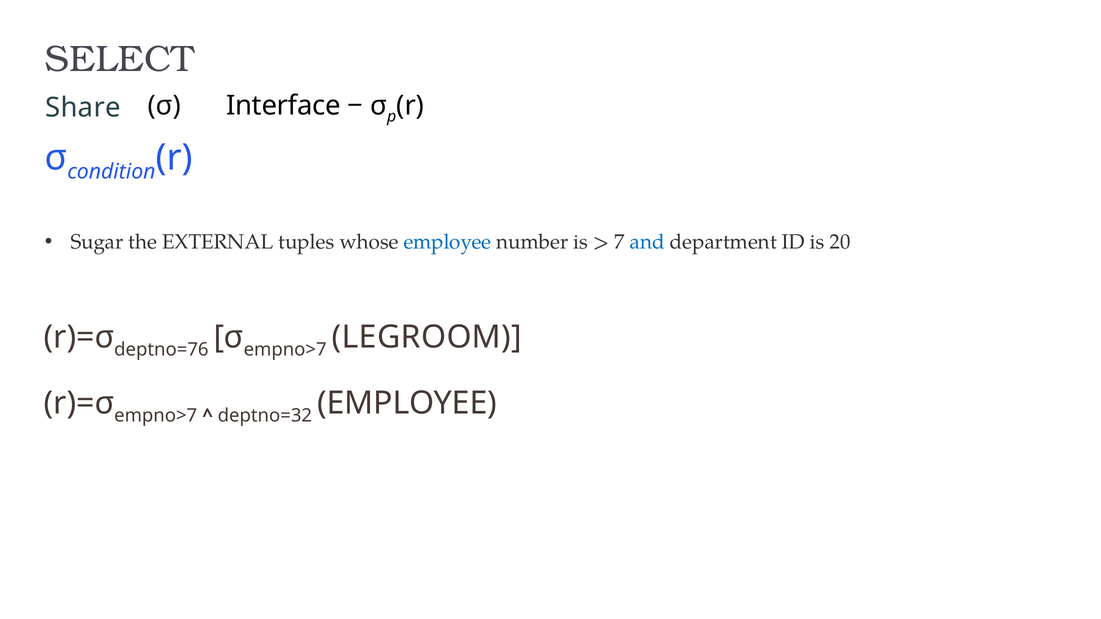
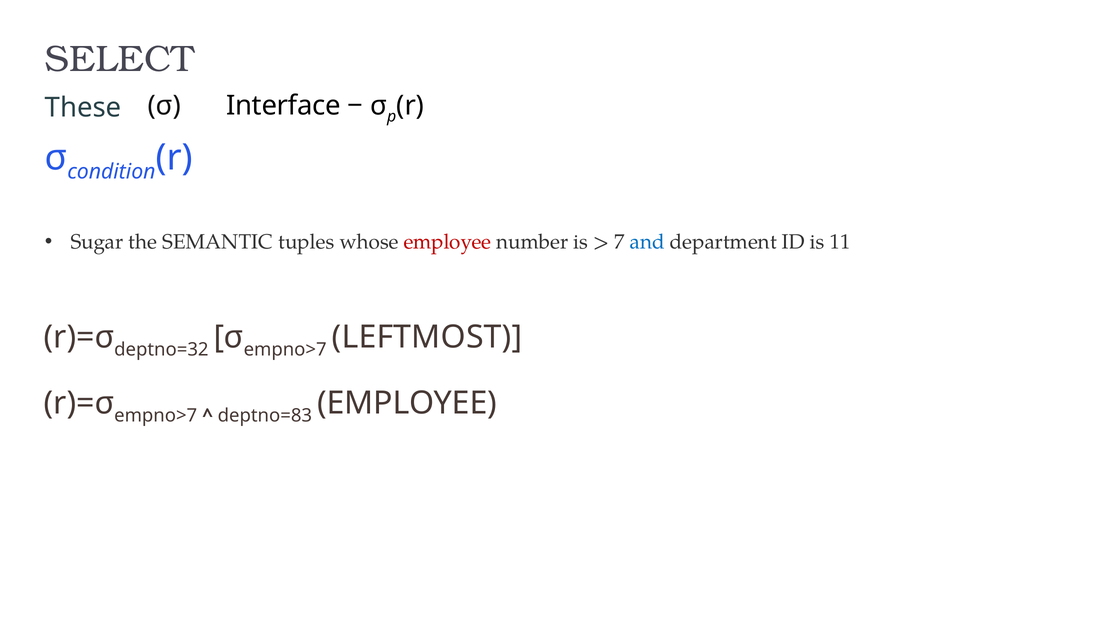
Share: Share -> These (83, 108)
EXTERNAL: EXTERNAL -> SEMANTIC (218, 242)
employee colour: blue -> red (448, 242)
20: 20 -> 11 (840, 242)
deptno=76: deptno=76 -> deptno=32 (161, 350)
LEGROOM: LEGROOM -> LEFTMOST (427, 337)
deptno=32: deptno=32 -> deptno=83 (265, 416)
